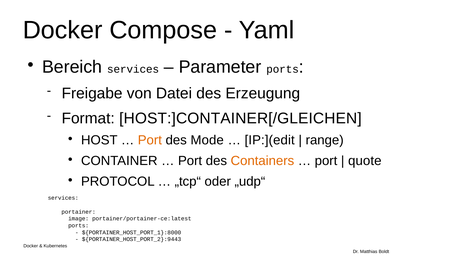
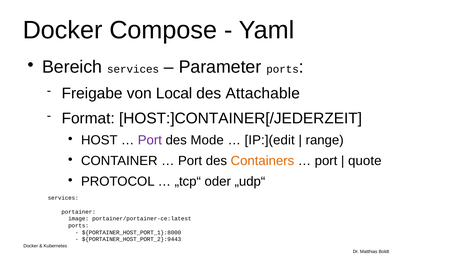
Datei: Datei -> Local (174, 93)
Erzeugung: Erzeugung -> Attachable (263, 93)
HOST:]CONTAINER[/GLEICHEN: HOST:]CONTAINER[/GLEICHEN -> HOST:]CONTAINER[/JEDERZEIT (241, 118)
Port colour: orange -> purple (150, 140)
